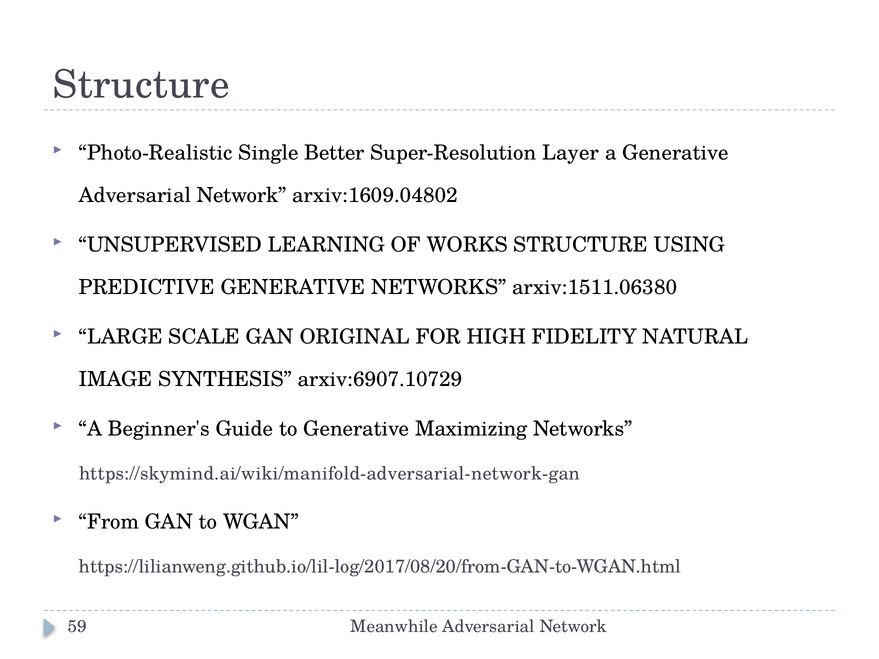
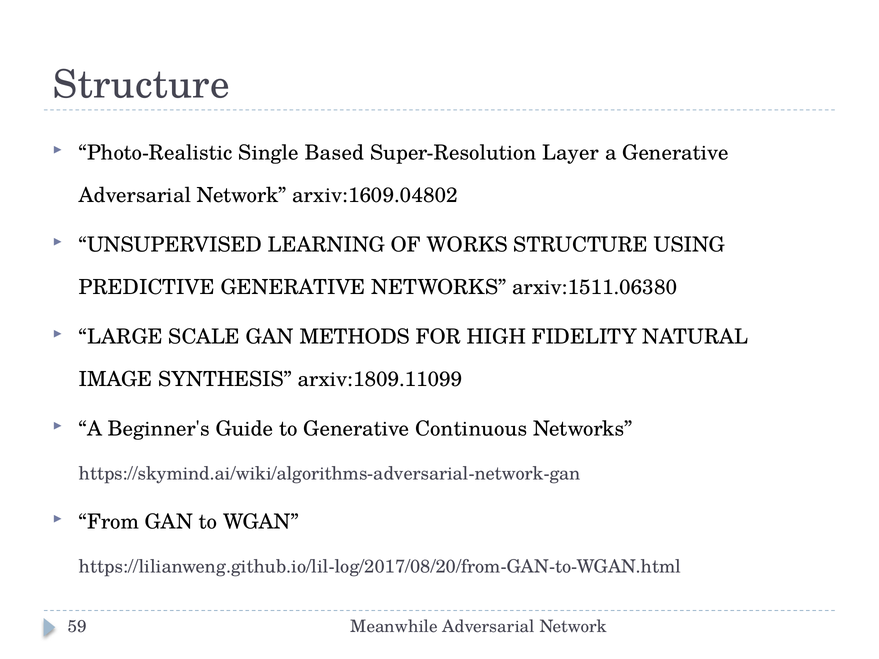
Better: Better -> Based (334, 153)
ORIGINAL: ORIGINAL -> METHODS (355, 337)
arxiv:6907.10729: arxiv:6907.10729 -> arxiv:1809.11099 (380, 379)
Maximizing: Maximizing -> Continuous (471, 429)
https://skymind.ai/wiki/manifold-adversarial-network-gan: https://skymind.ai/wiki/manifold-adversarial-network-gan -> https://skymind.ai/wiki/algorithms-adversarial-network-gan (330, 474)
